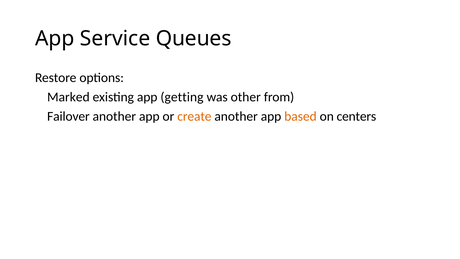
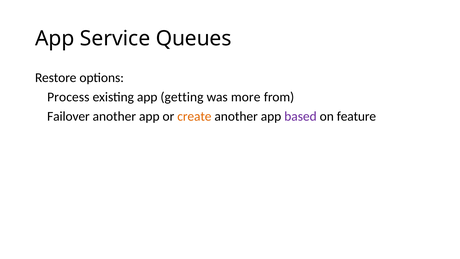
Marked: Marked -> Process (68, 97)
other: other -> more (246, 97)
based colour: orange -> purple (300, 116)
centers: centers -> feature (356, 116)
